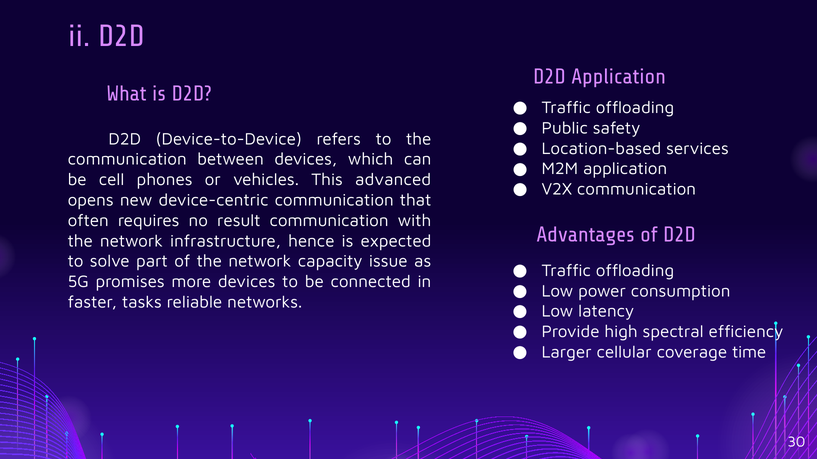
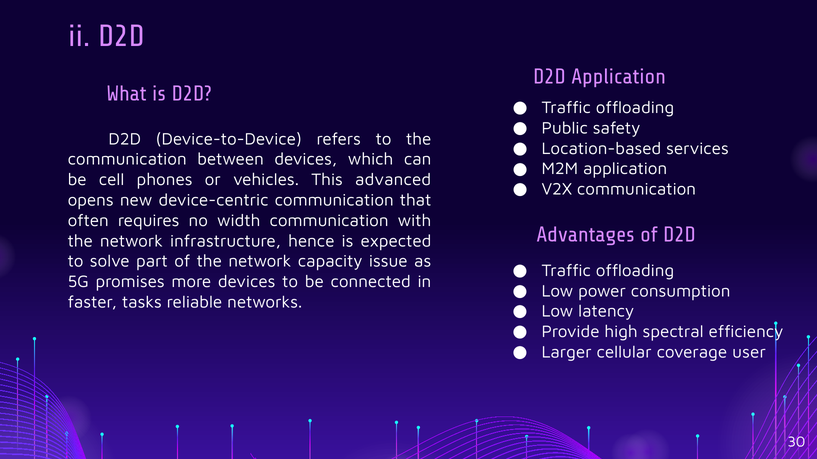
result: result -> width (239, 221)
time: time -> user (749, 353)
